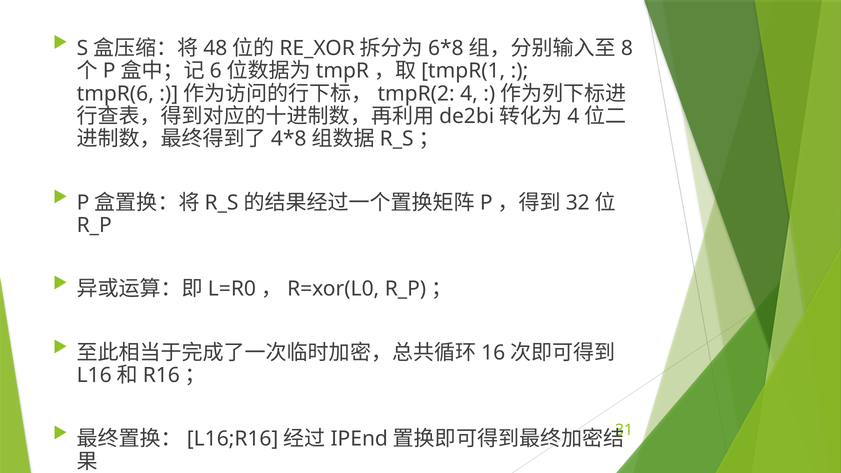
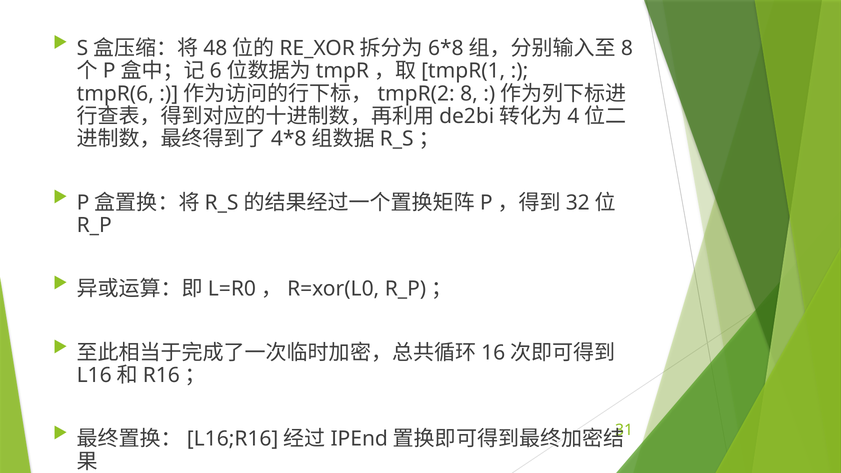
4: 4 -> 8 (469, 94)
